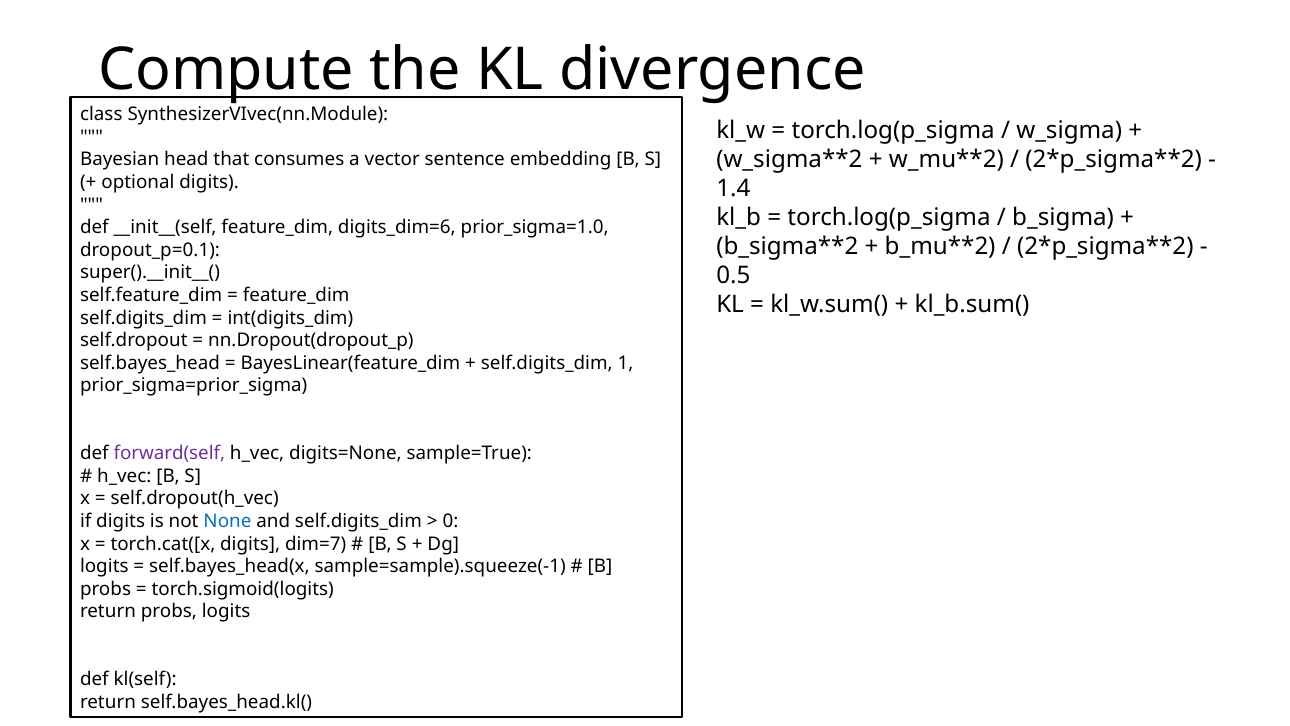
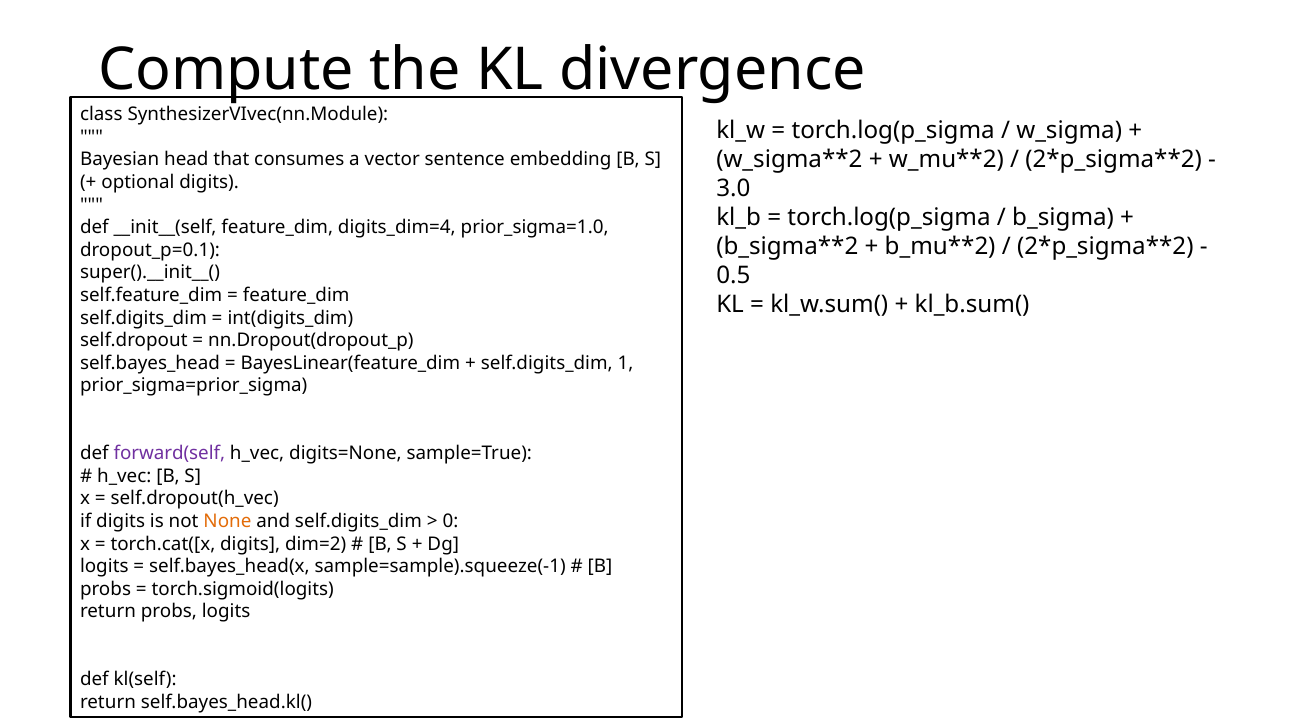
1.4: 1.4 -> 3.0 (733, 188)
digits_dim=6: digits_dim=6 -> digits_dim=4 (397, 227)
None colour: blue -> orange (227, 521)
dim=7: dim=7 -> dim=2 (316, 544)
